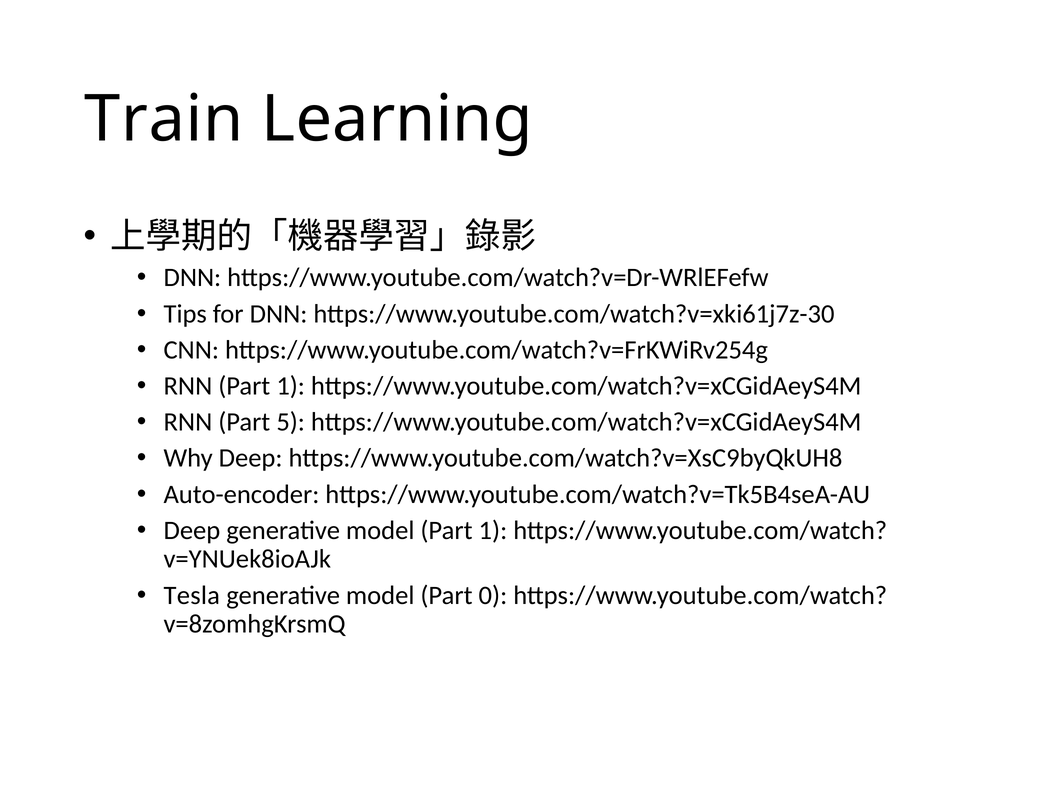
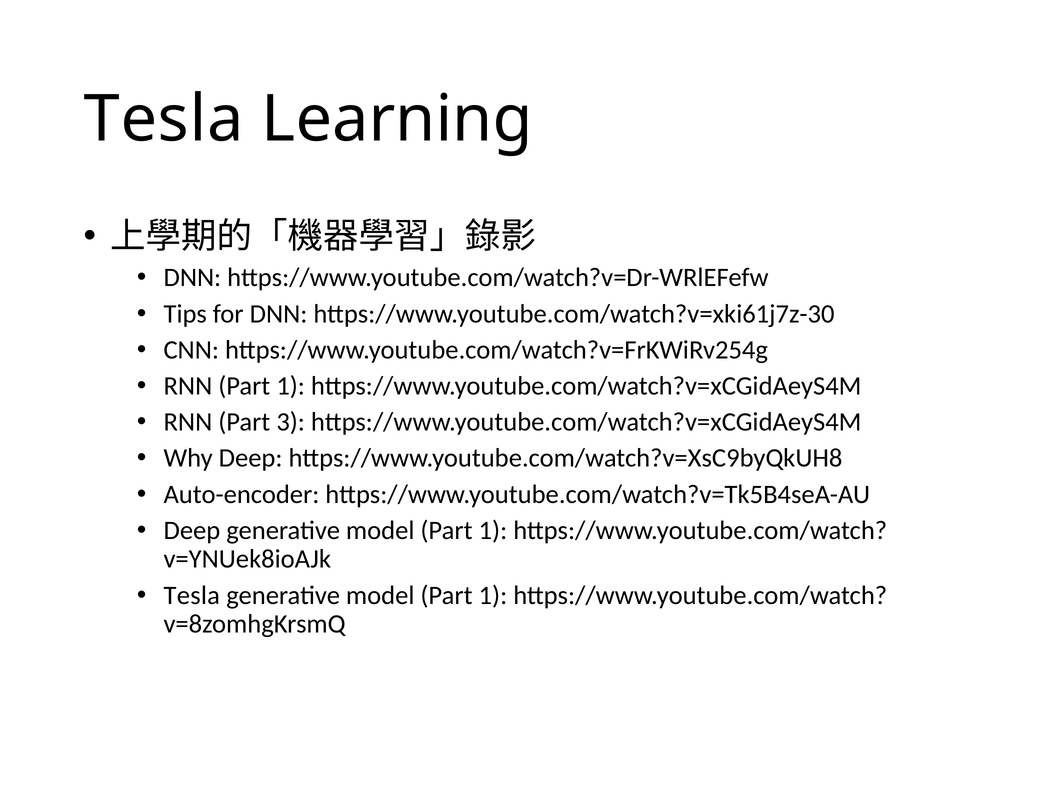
Train: Train -> Tesla (164, 119)
5: 5 -> 3 (291, 422)
0: 0 -> 1 (493, 595)
